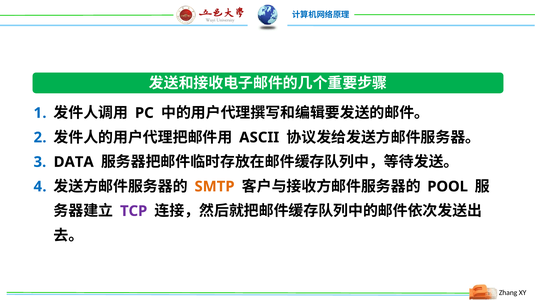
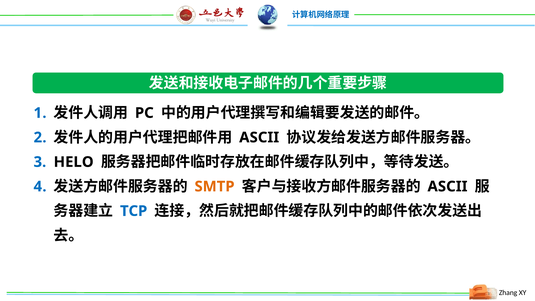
DATA: DATA -> HELO (74, 162)
POOL: POOL -> ASCII (447, 186)
TCP colour: purple -> blue (134, 211)
